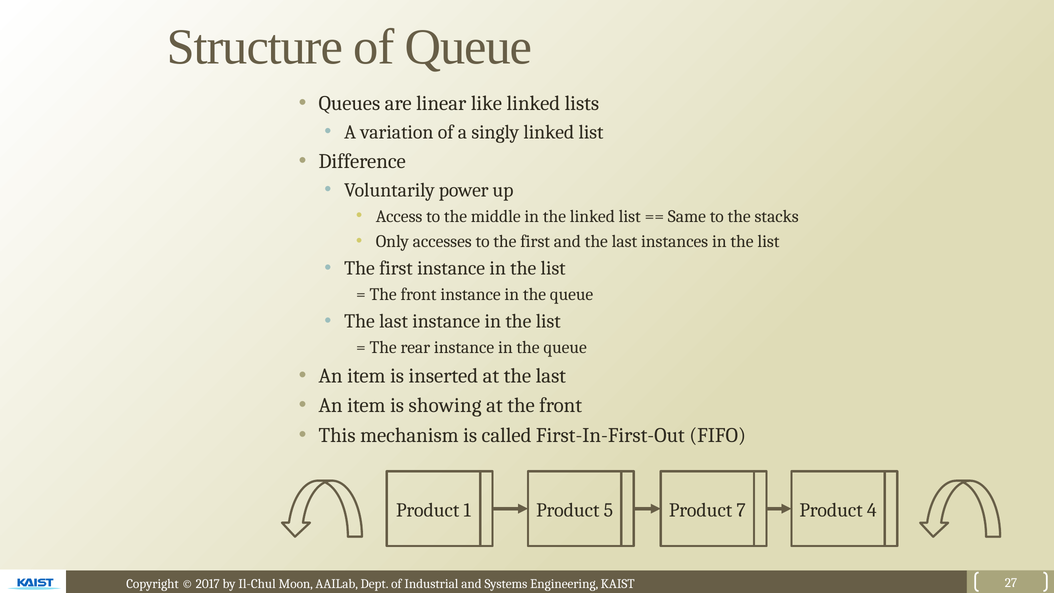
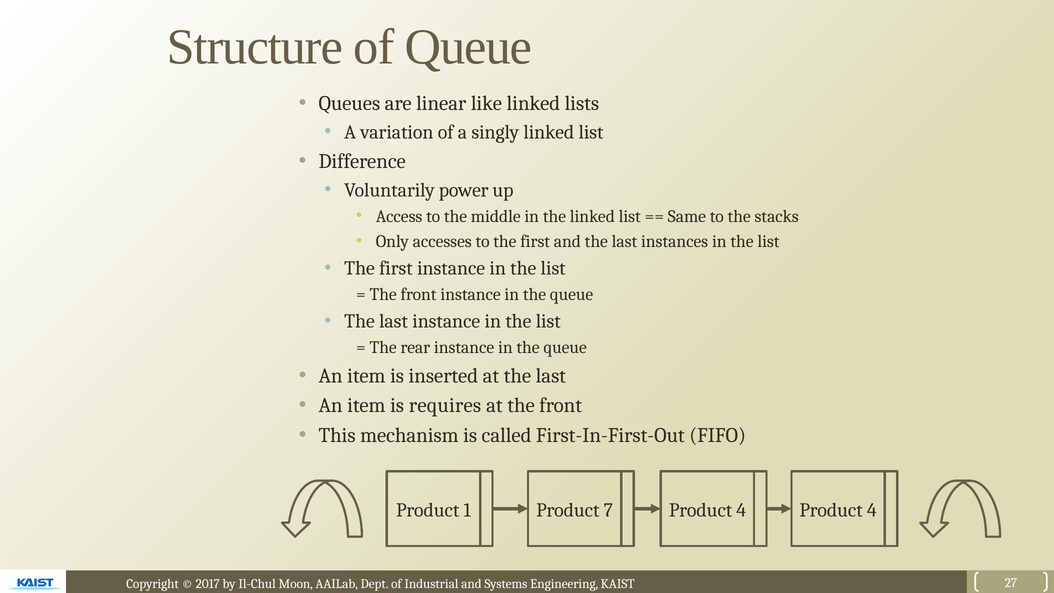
showing: showing -> requires (445, 405)
5: 5 -> 7 (608, 510)
7: 7 -> 4 (741, 510)
